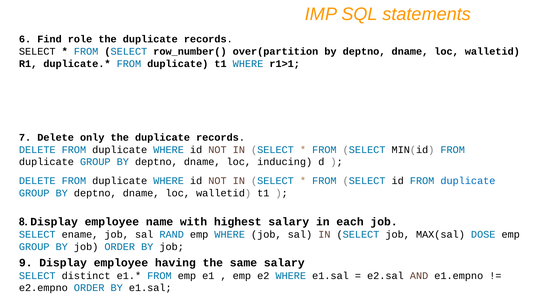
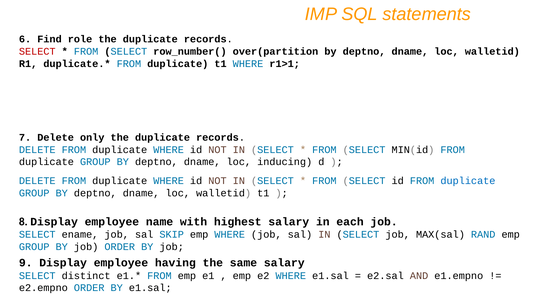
SELECT colour: black -> red (37, 52)
RAND: RAND -> SKIP (172, 235)
DOSE: DOSE -> RAND (483, 235)
